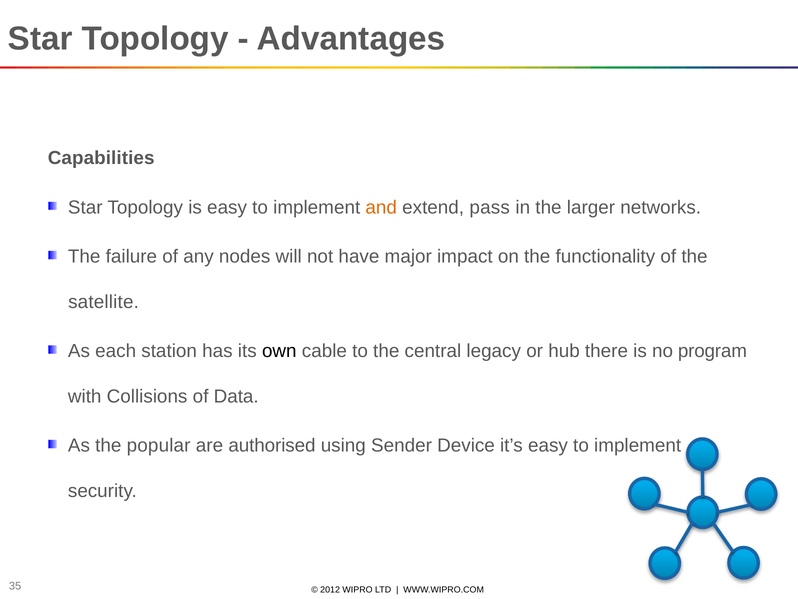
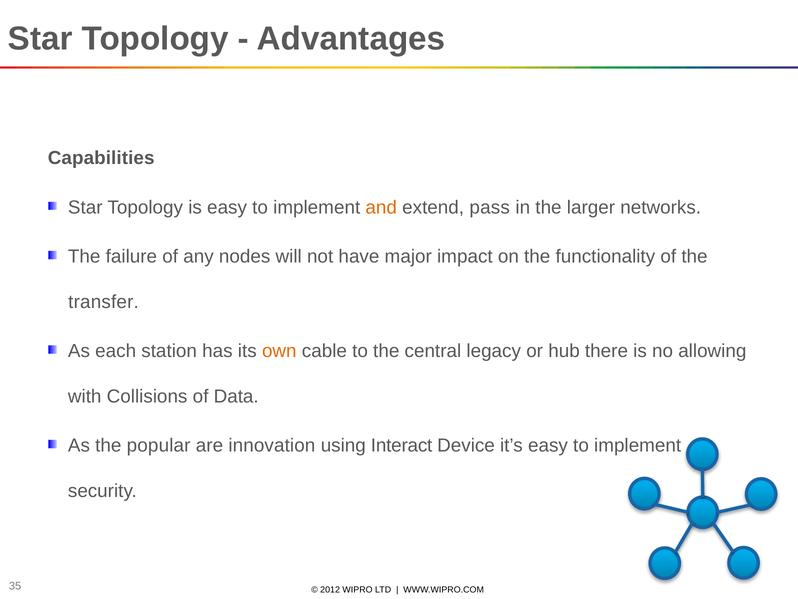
satellite: satellite -> transfer (104, 302)
own colour: black -> orange (279, 351)
program: program -> allowing (712, 351)
authorised: authorised -> innovation (272, 445)
Sender: Sender -> Interact (402, 445)
